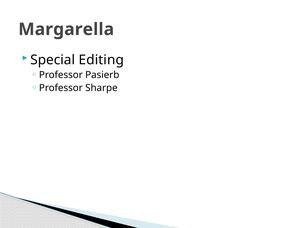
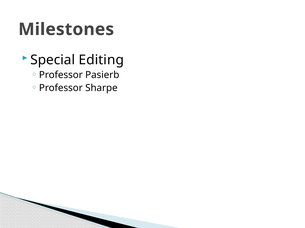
Margarella: Margarella -> Milestones (66, 29)
